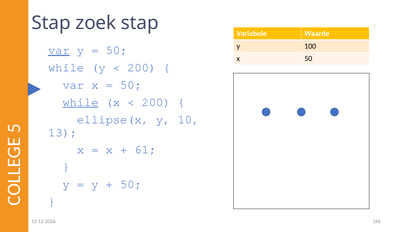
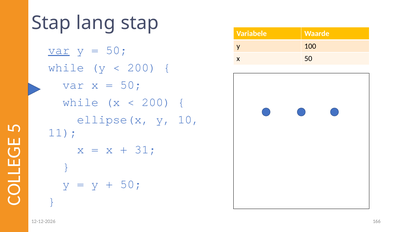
zoek: zoek -> lang (96, 23)
while underline: present -> none (81, 102)
13: 13 -> 11 (63, 132)
61: 61 -> 31 (145, 149)
